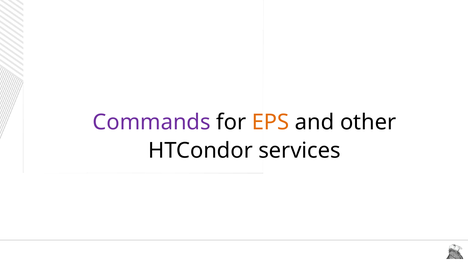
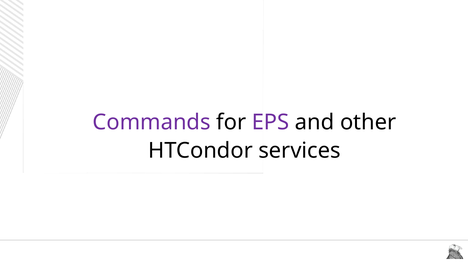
EPS colour: orange -> purple (271, 122)
